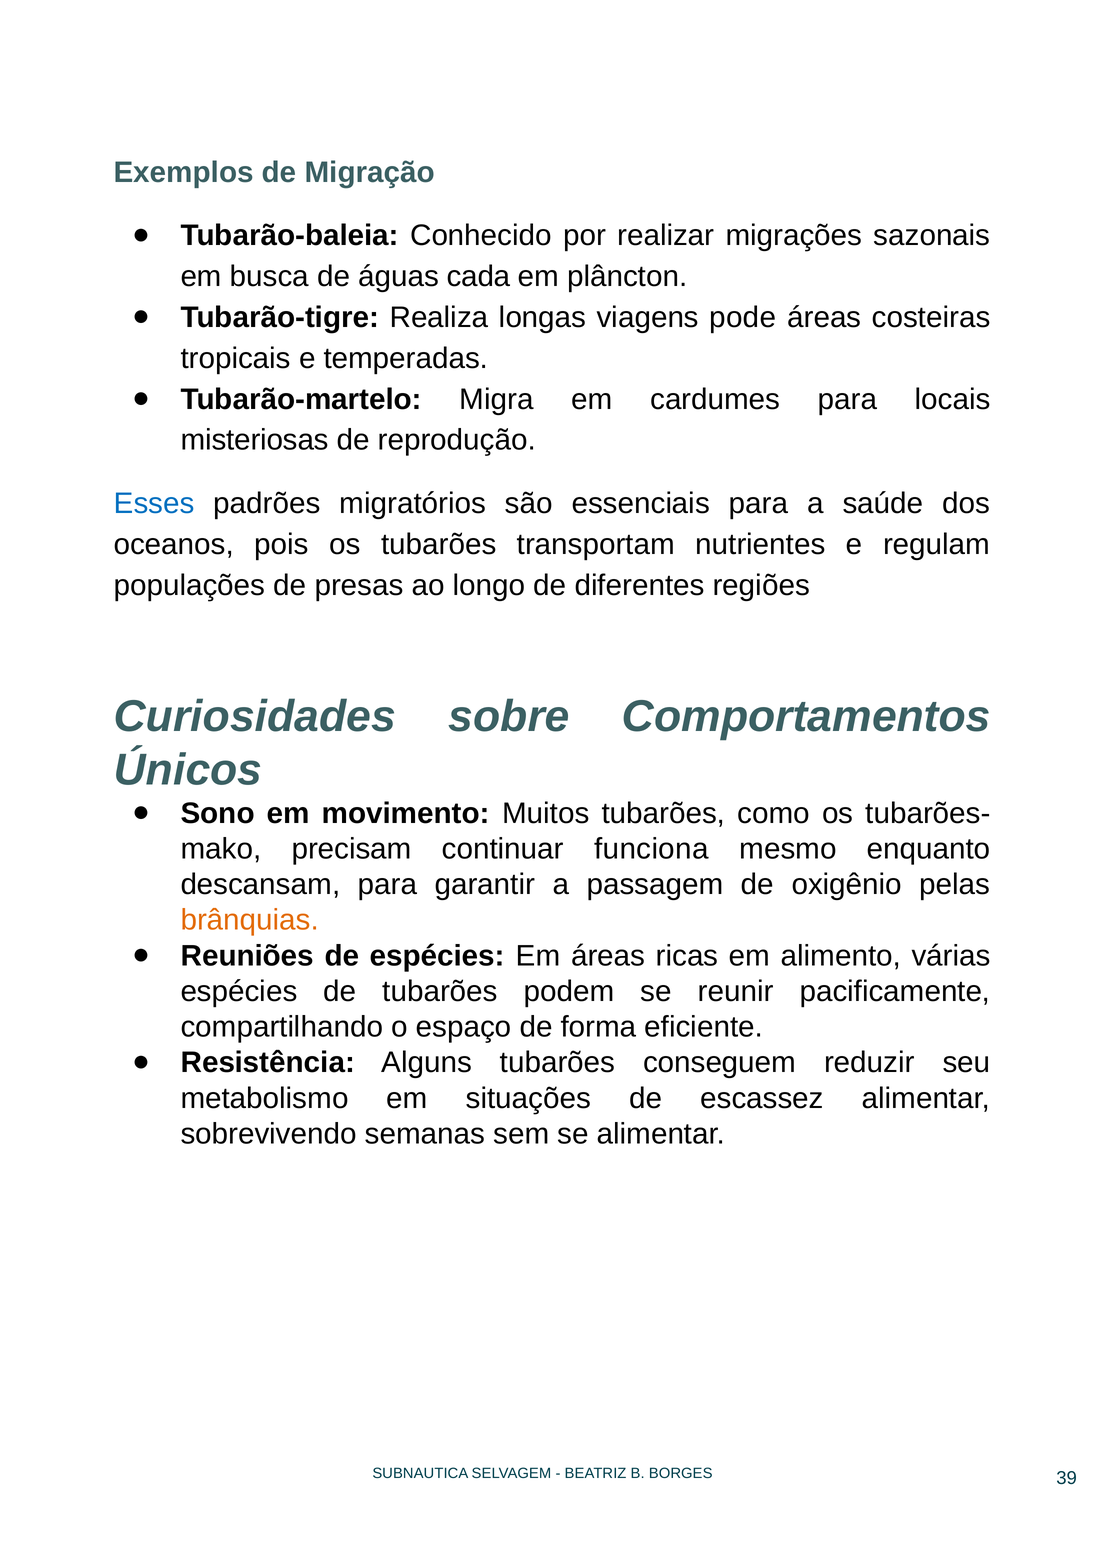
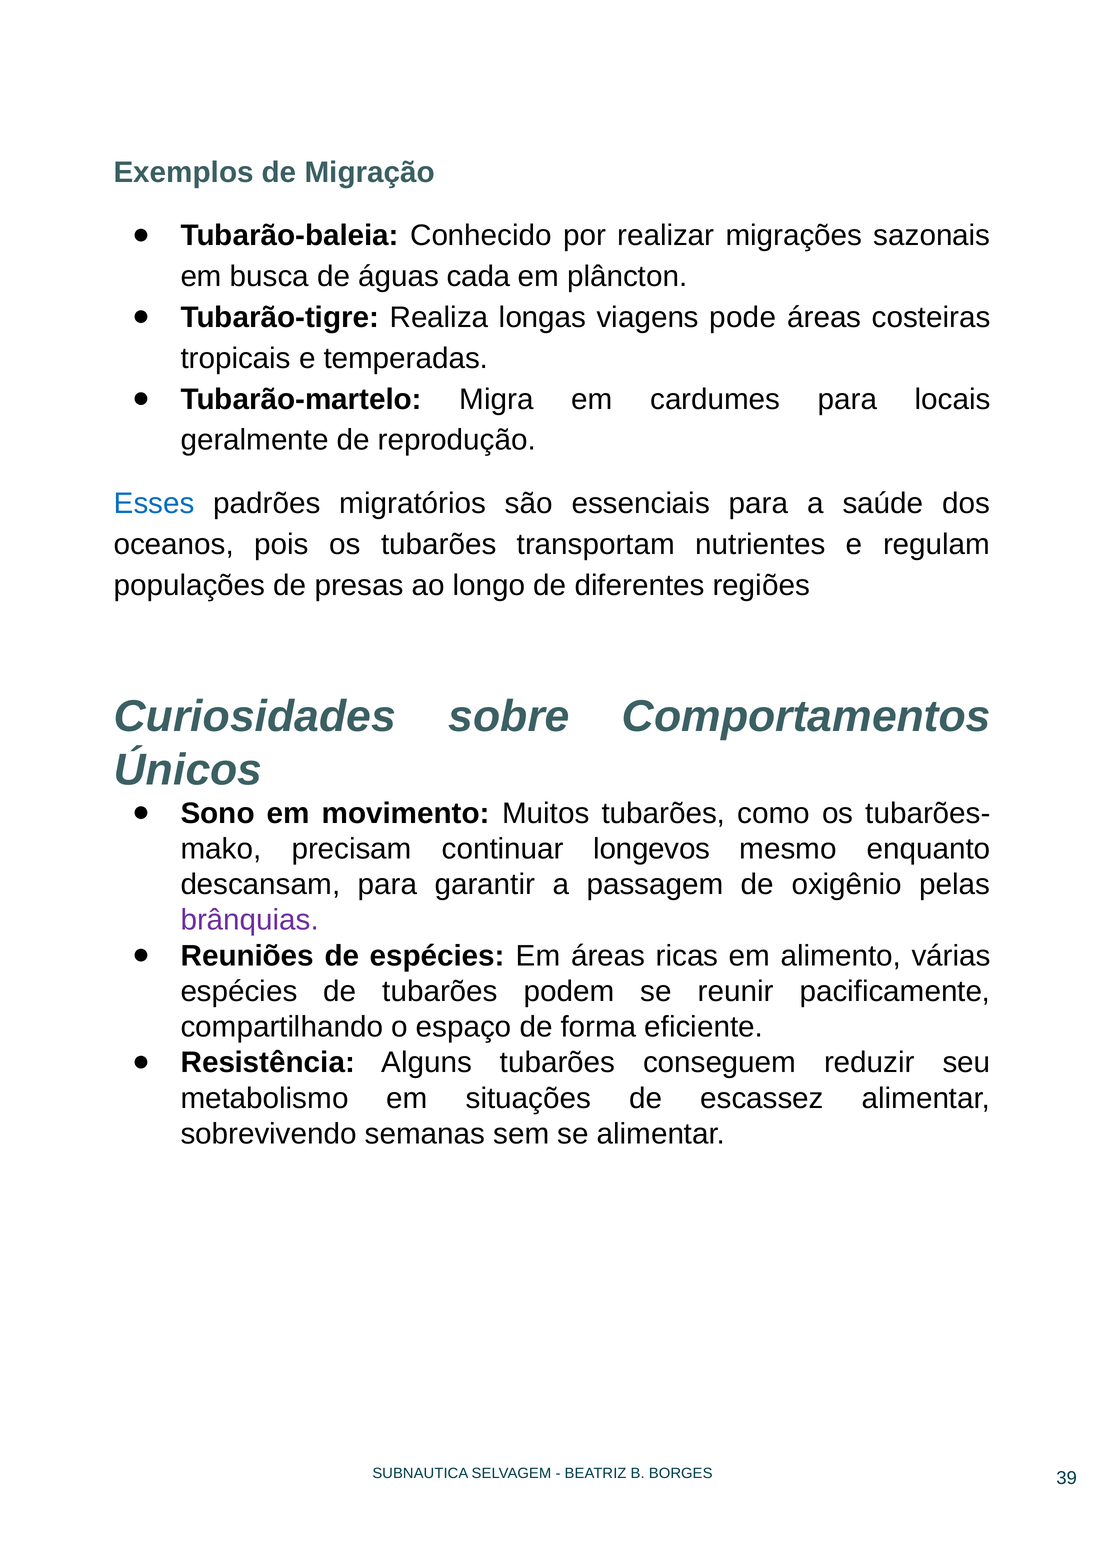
misteriosas: misteriosas -> geralmente (255, 440)
funciona: funciona -> longevos (652, 849)
brânquias colour: orange -> purple (250, 920)
